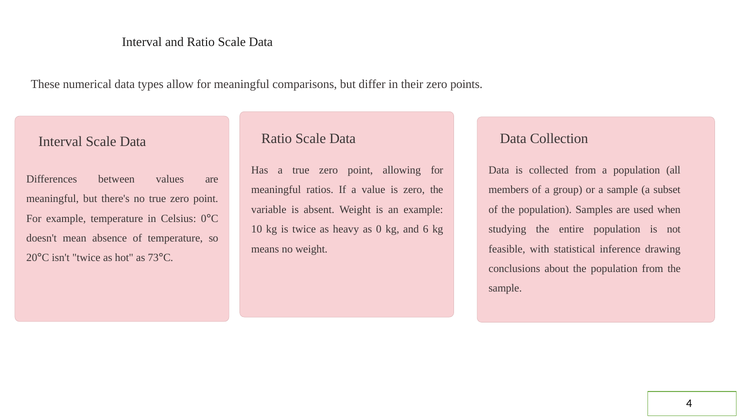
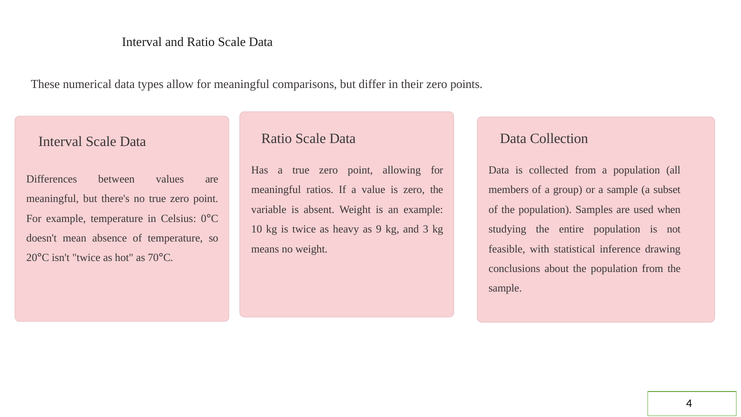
as 0: 0 -> 9 (379, 229)
6: 6 -> 3 (426, 229)
73: 73 -> 70 (153, 258)
